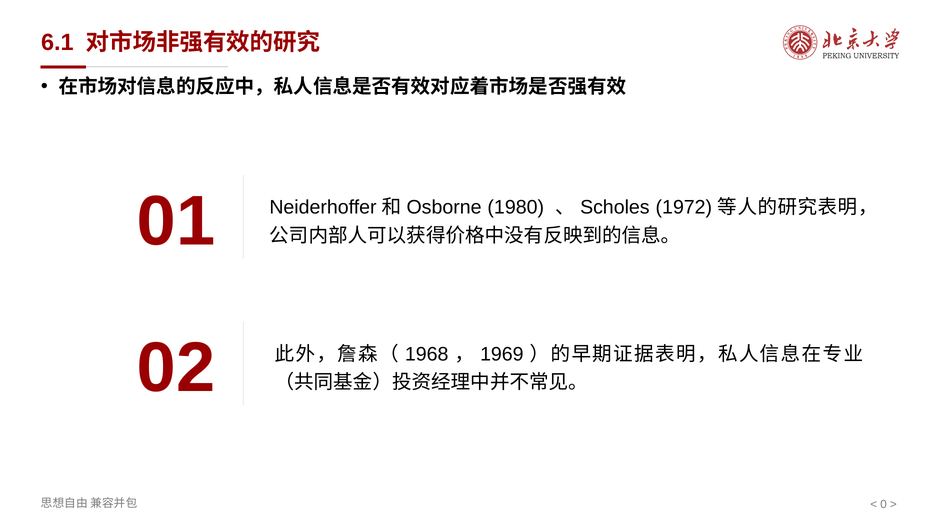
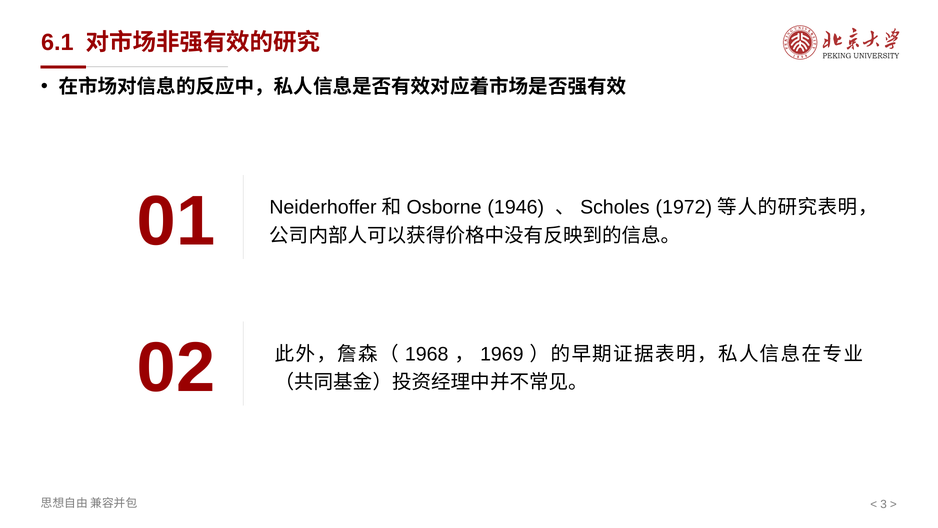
1980: 1980 -> 1946 (516, 207)
0: 0 -> 3 (884, 504)
